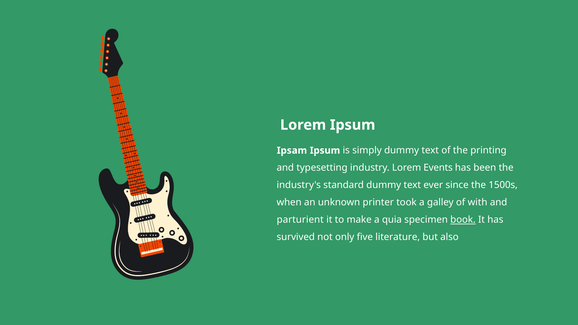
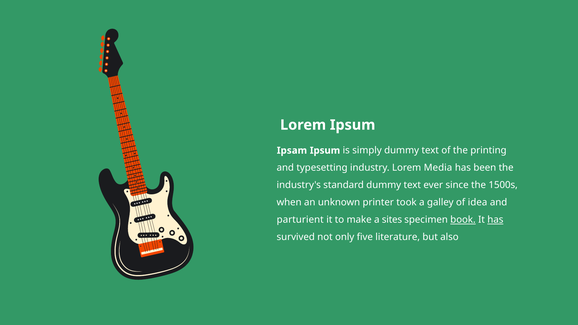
Events: Events -> Media (438, 168)
with: with -> idea (478, 203)
quia: quia -> sites (392, 220)
has underline: none -> present (495, 220)
